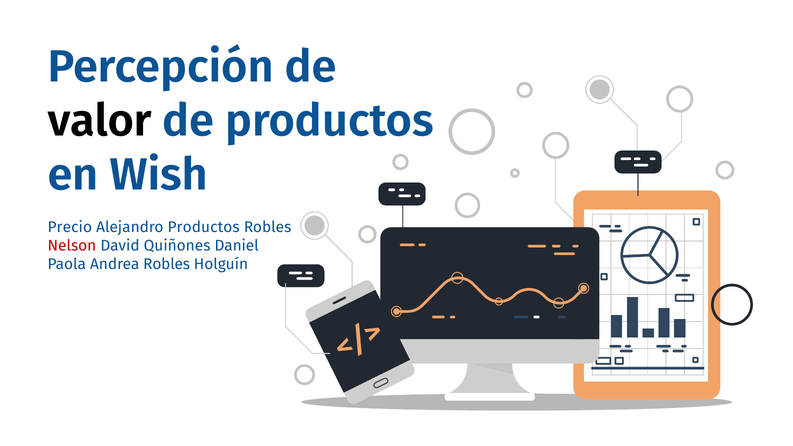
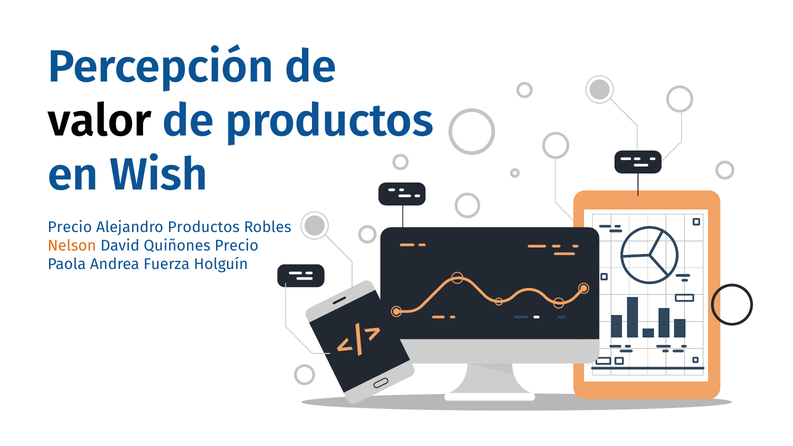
Nelson colour: red -> orange (72, 245)
Quiñones Daniel: Daniel -> Precio (237, 245)
Andrea Robles: Robles -> Fuerza (167, 264)
